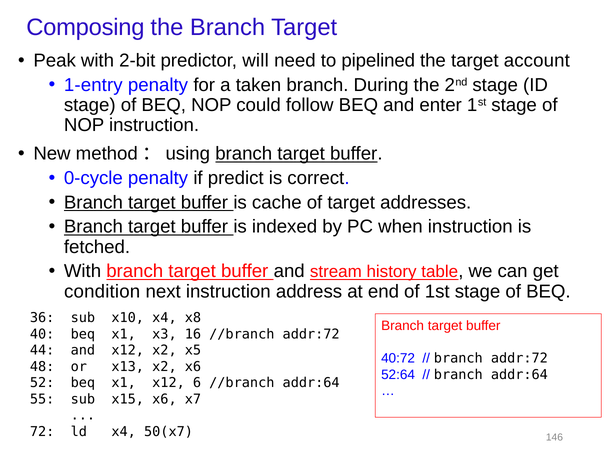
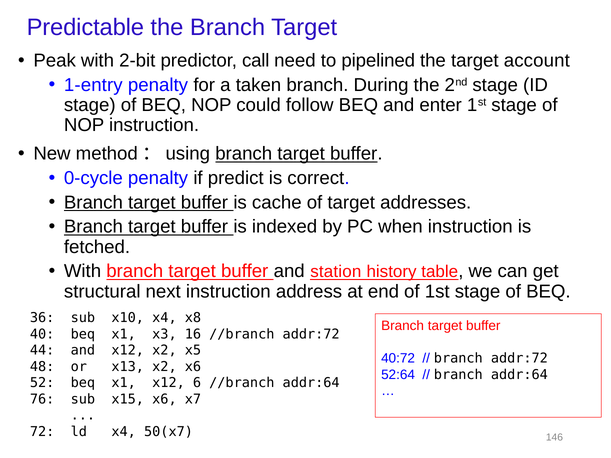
Composing: Composing -> Predictable (85, 28)
will: will -> call (256, 61)
stream: stream -> station (336, 272)
condition: condition -> structural (102, 292)
55: 55 -> 76 (42, 399)
